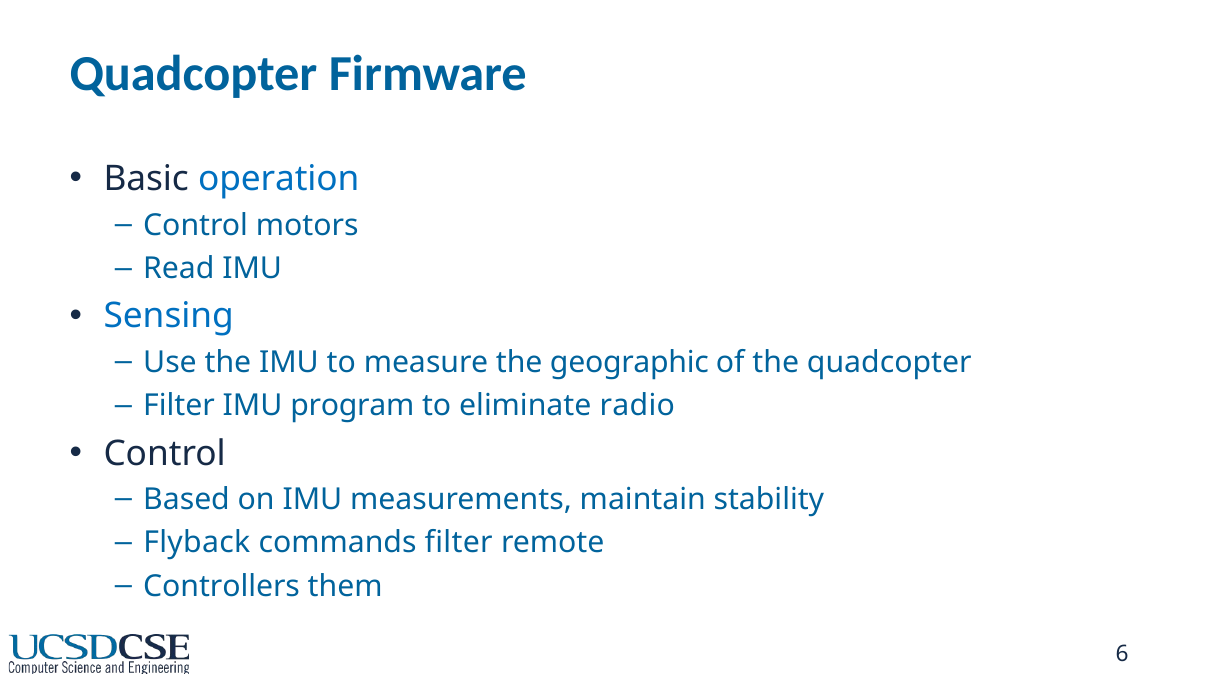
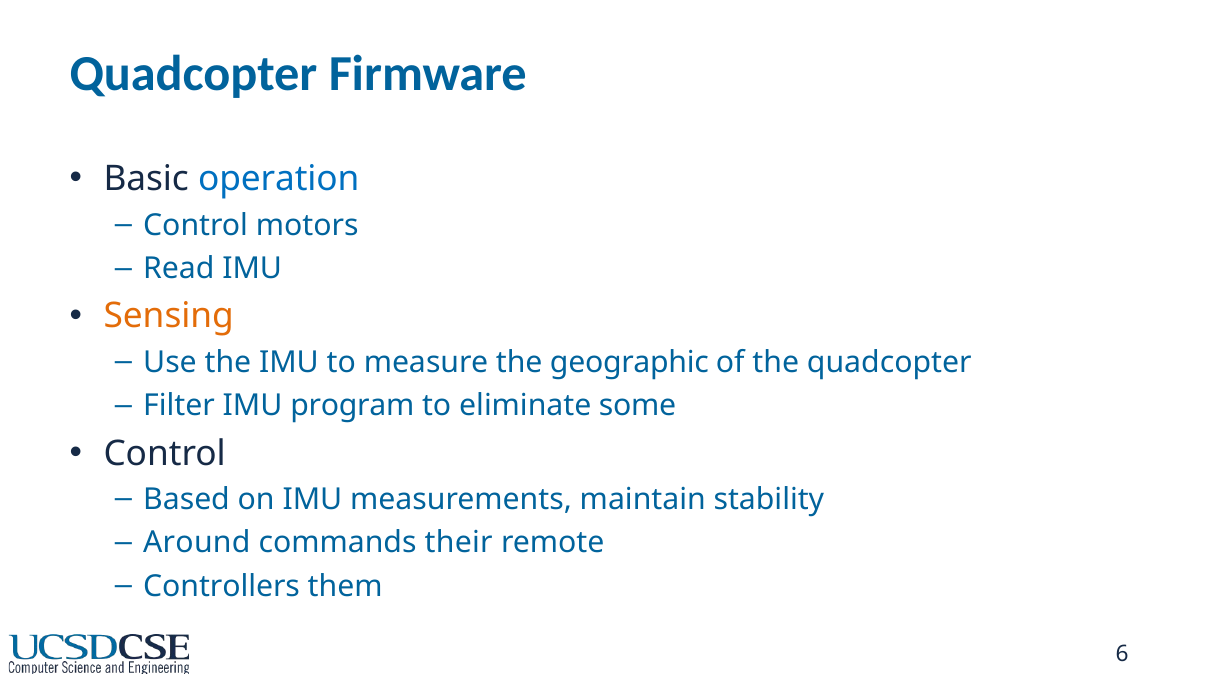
Sensing colour: blue -> orange (169, 316)
radio: radio -> some (638, 406)
Flyback: Flyback -> Around (197, 543)
commands filter: filter -> their (459, 543)
